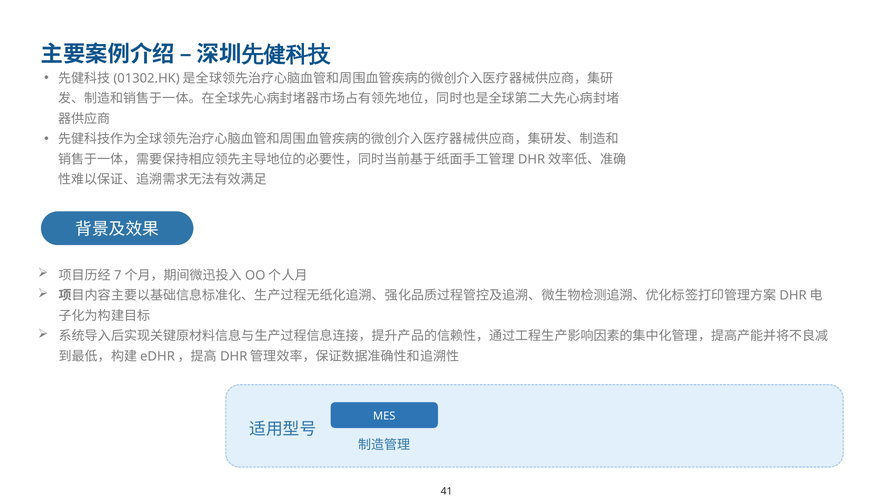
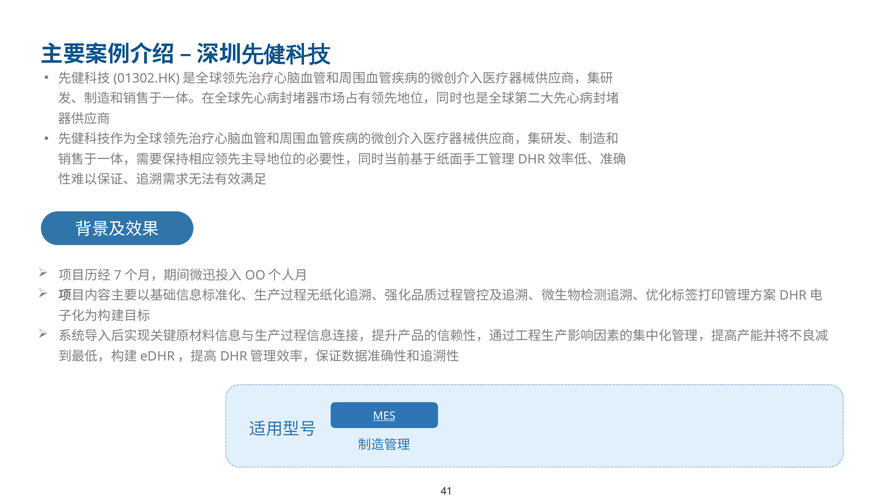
MES underline: none -> present (384, 416)
